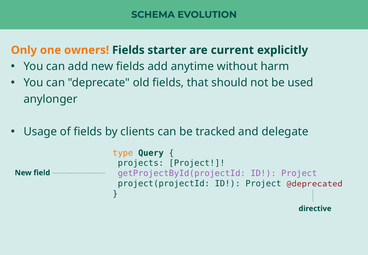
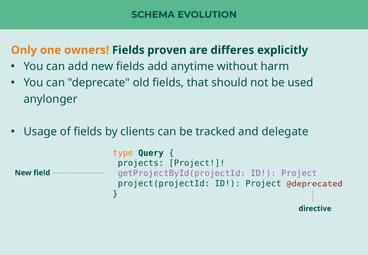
starter: starter -> proven (167, 50)
current: current -> differes (232, 50)
